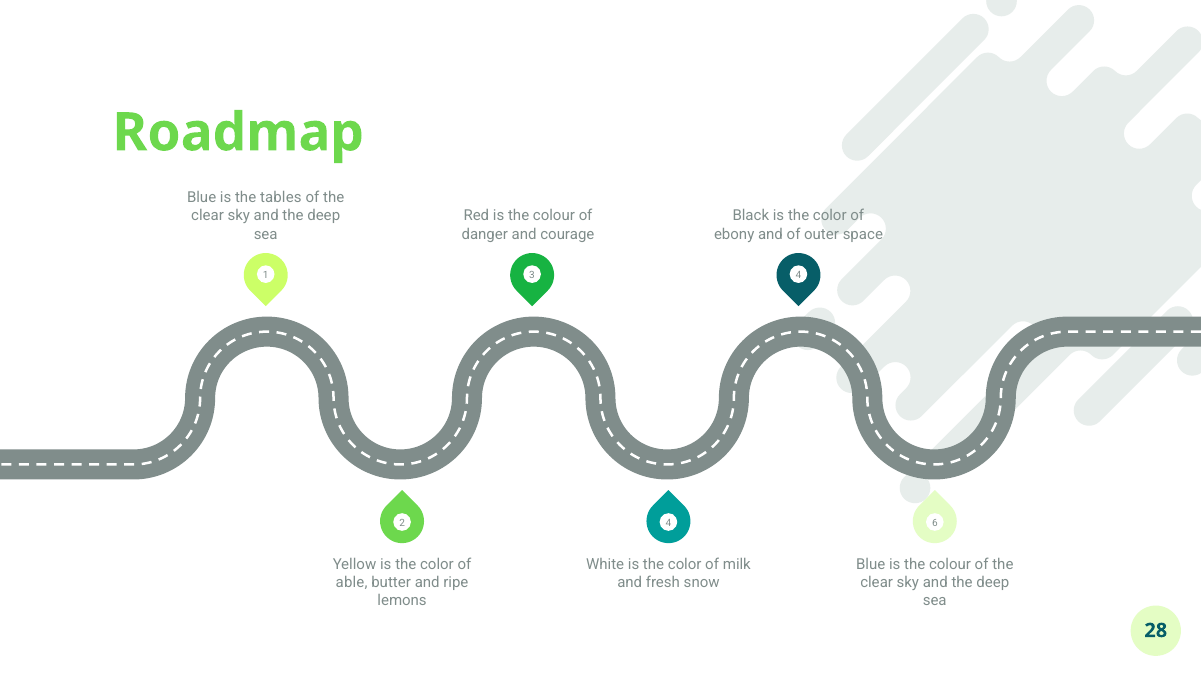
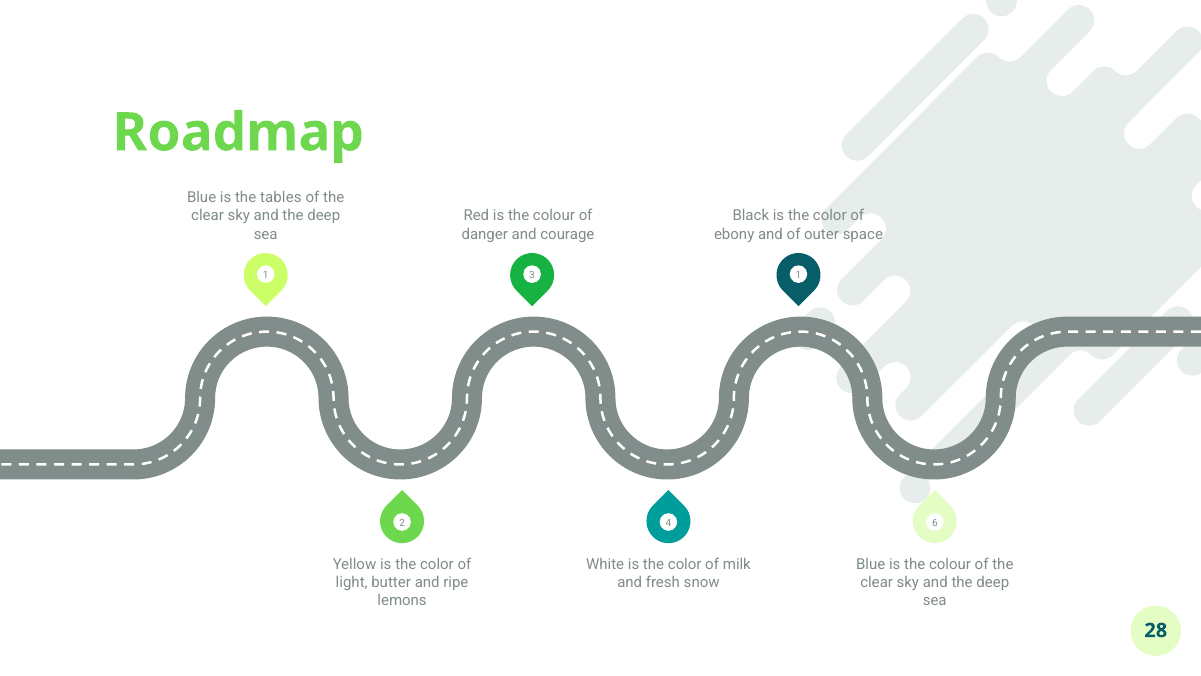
3 4: 4 -> 1 (798, 275)
able: able -> light (352, 582)
